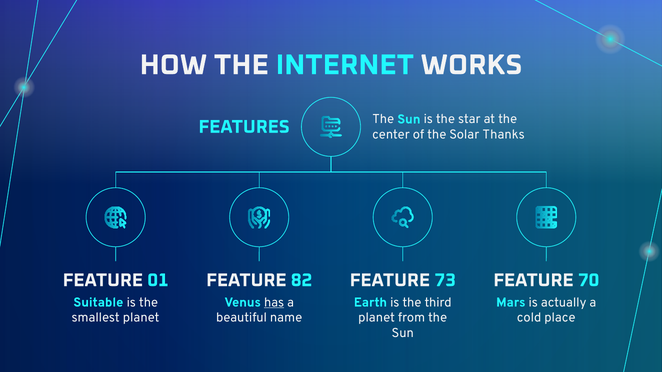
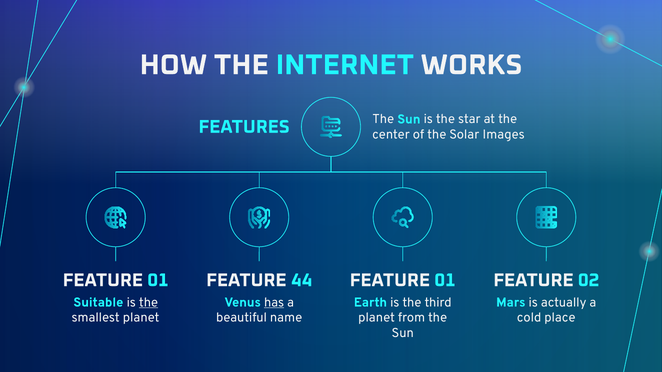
Thanks: Thanks -> Images (504, 135)
82: 82 -> 44 (302, 280)
73: 73 -> 01 (445, 280)
70: 70 -> 02 (589, 280)
the underline: none -> present (148, 303)
